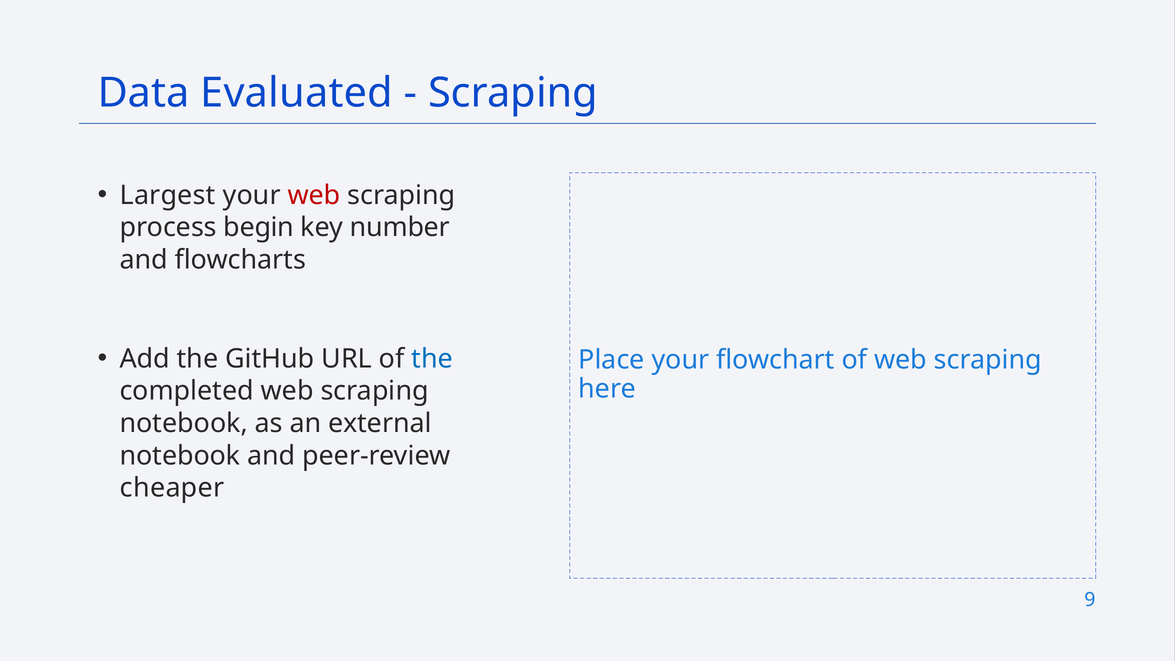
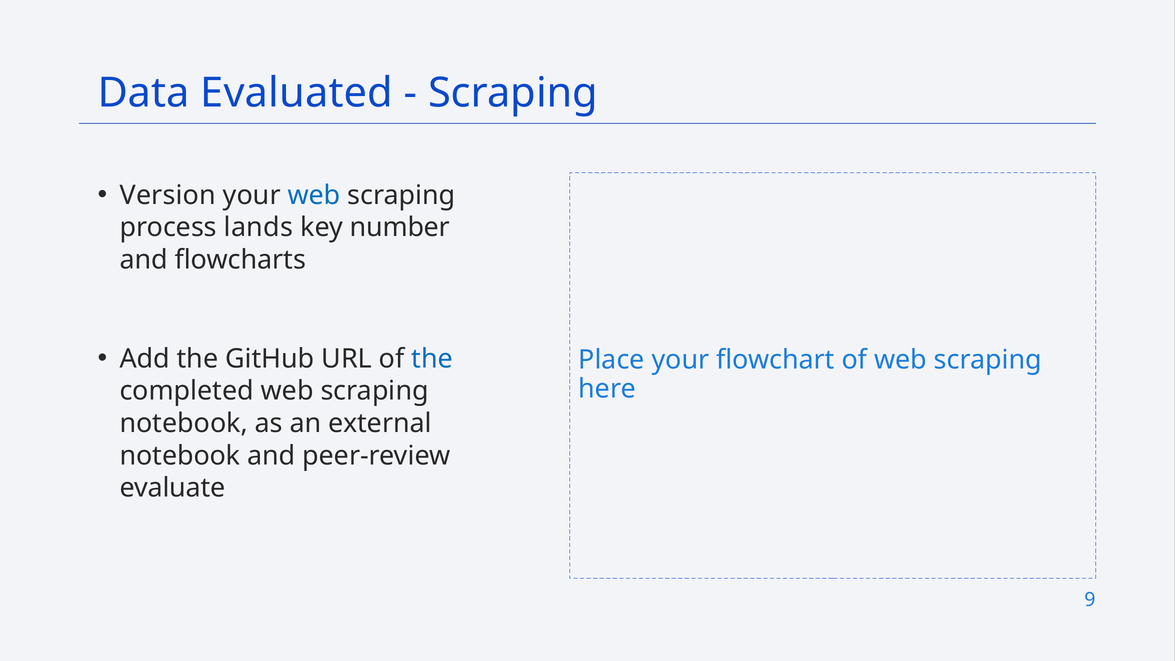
Largest: Largest -> Version (168, 195)
web colour: red -> blue (314, 195)
begin: begin -> lands (258, 227)
cheaper: cheaper -> evaluate (172, 488)
